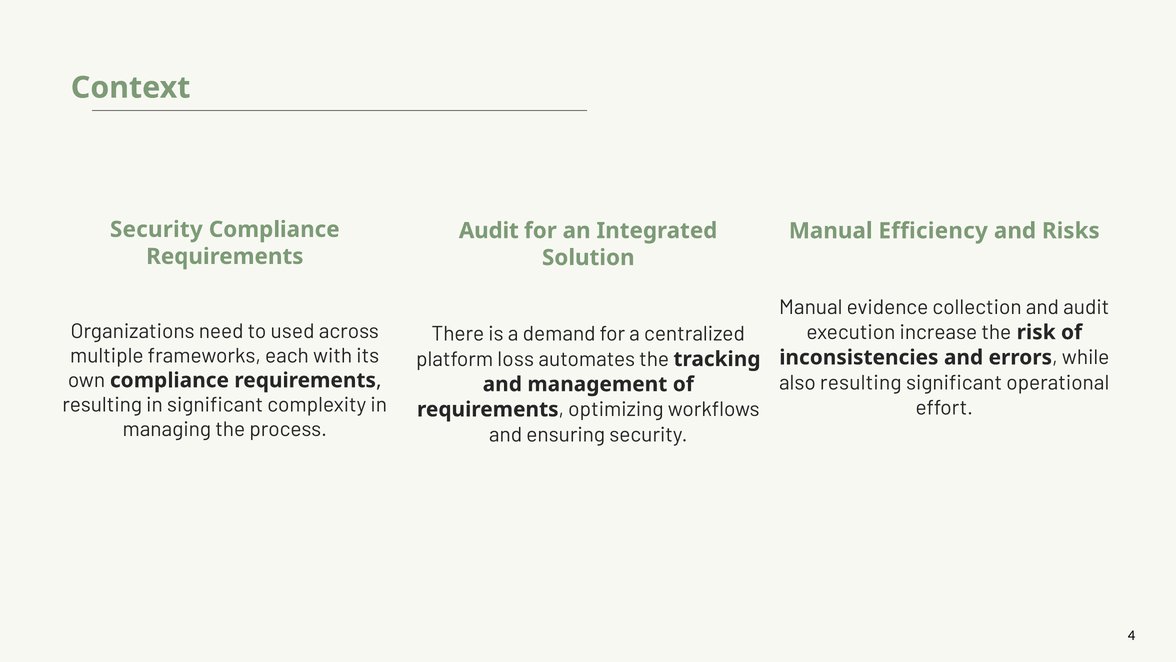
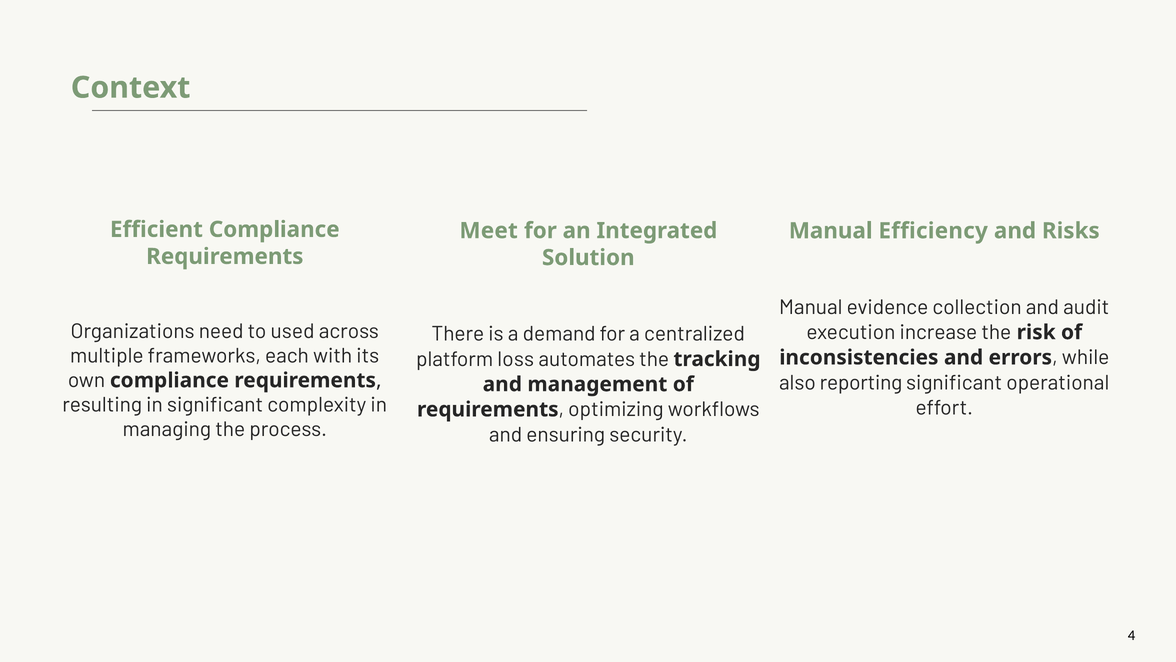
Security: Security -> Efficient (156, 229)
Audit: Audit -> Meet (489, 231)
also resulting: resulting -> reporting (861, 382)
